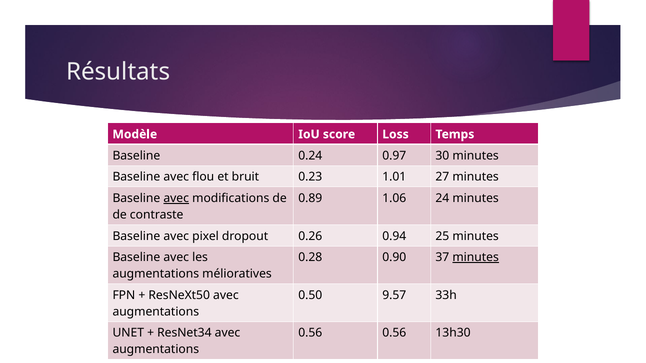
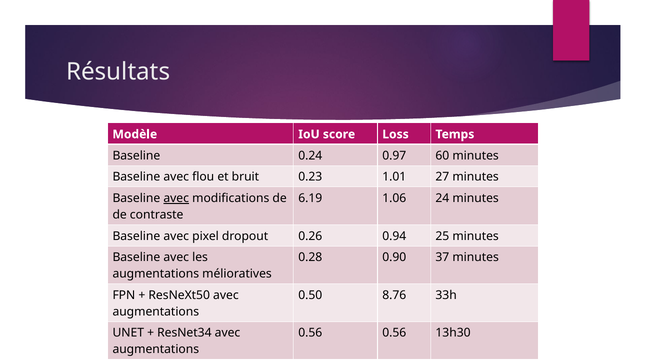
30: 30 -> 60 (442, 156)
0.89: 0.89 -> 6.19 (310, 198)
minutes underline: present -> none (476, 258)
9.57: 9.57 -> 8.76 (394, 295)
